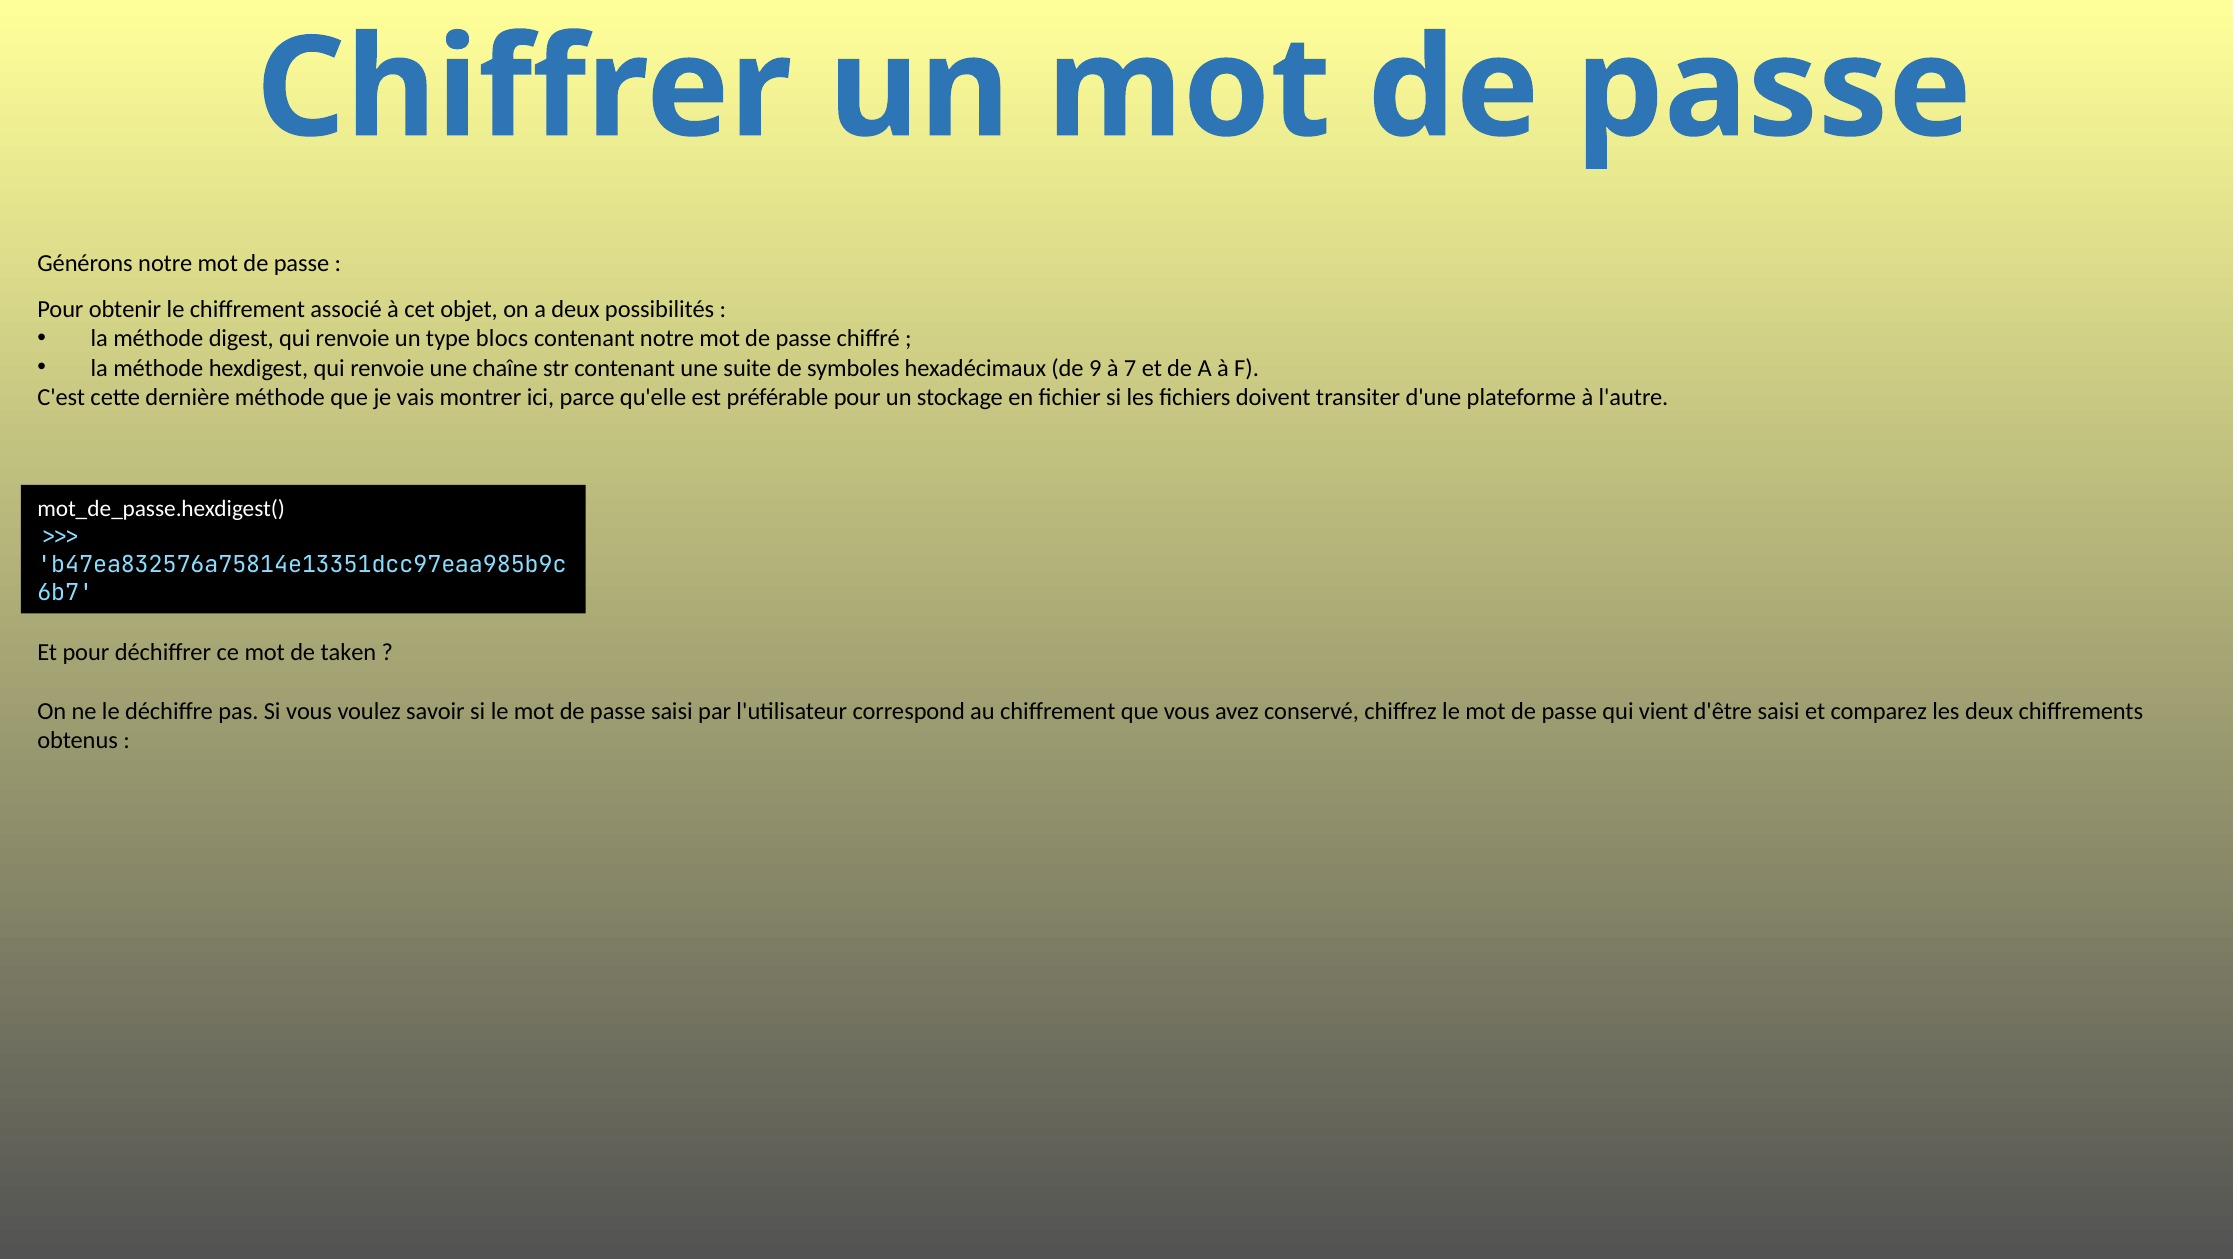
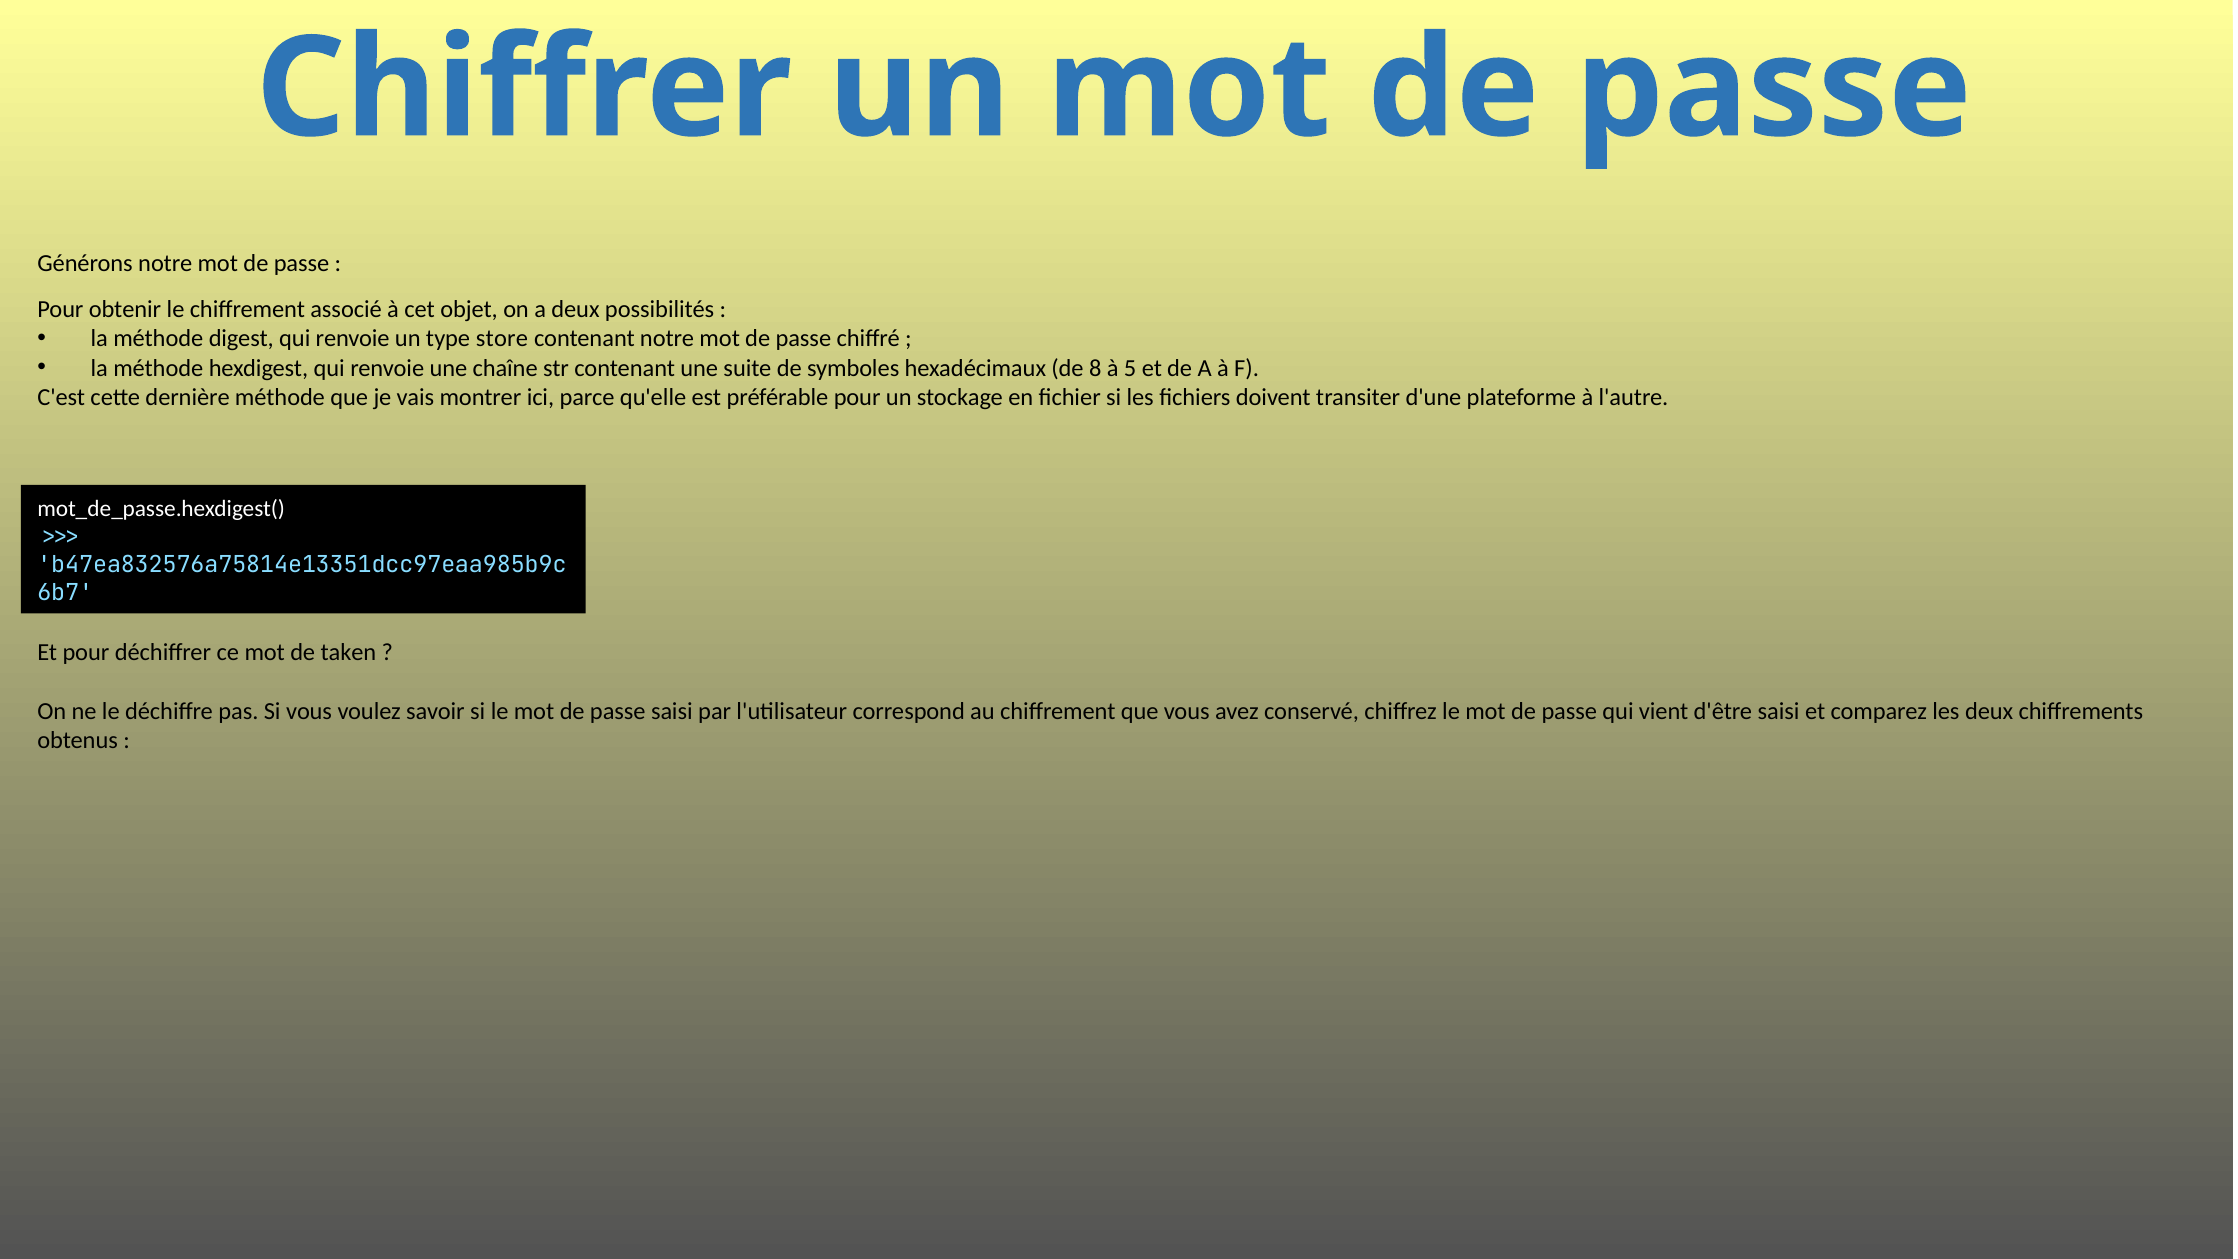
blocs: blocs -> store (502, 339)
9: 9 -> 8 (1095, 368)
7: 7 -> 5 (1130, 368)
